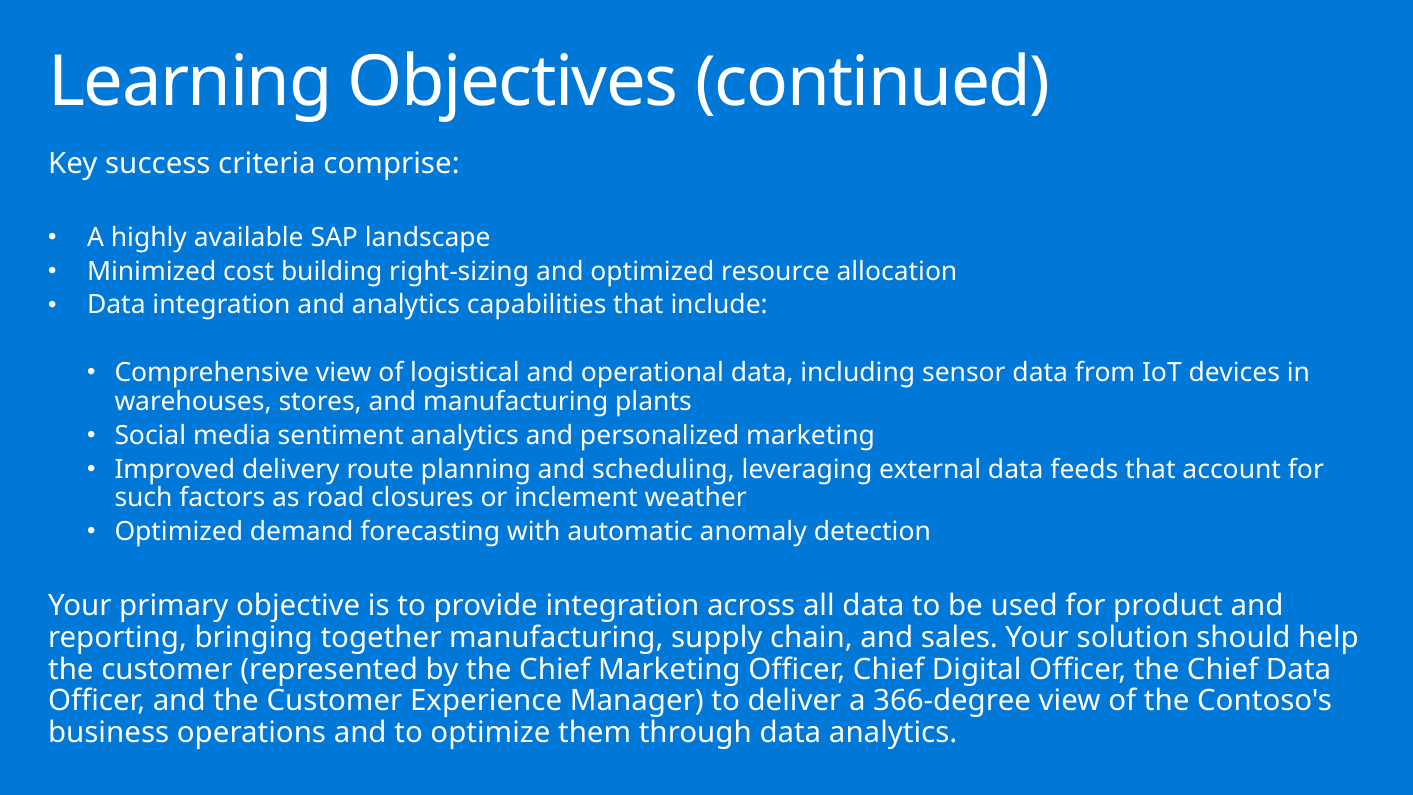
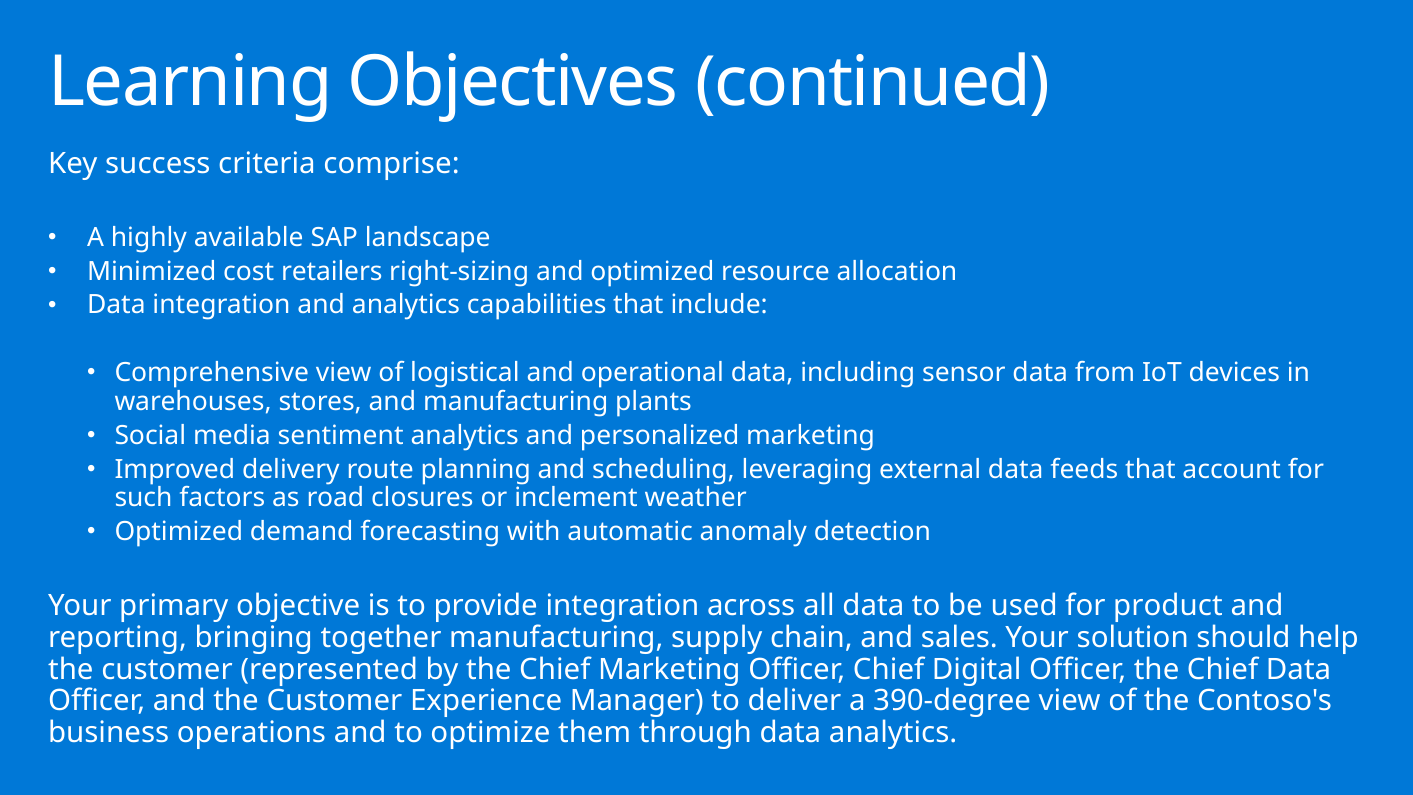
building: building -> retailers (332, 271)
366-degree: 366-degree -> 390-degree (952, 701)
